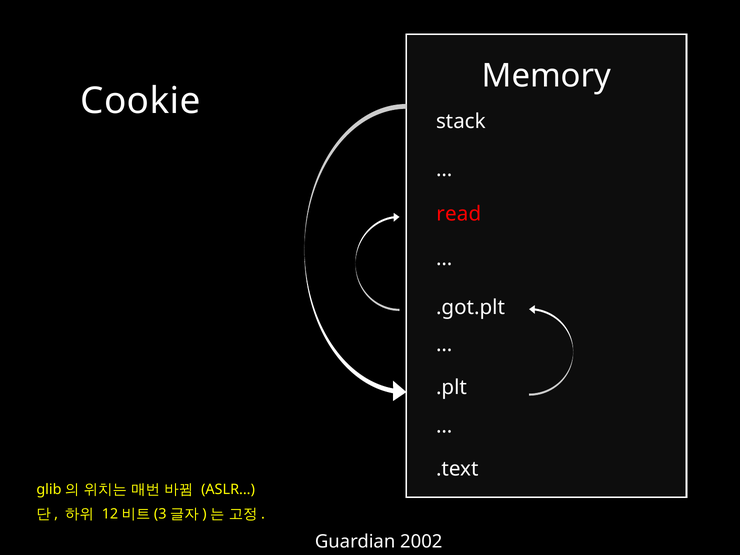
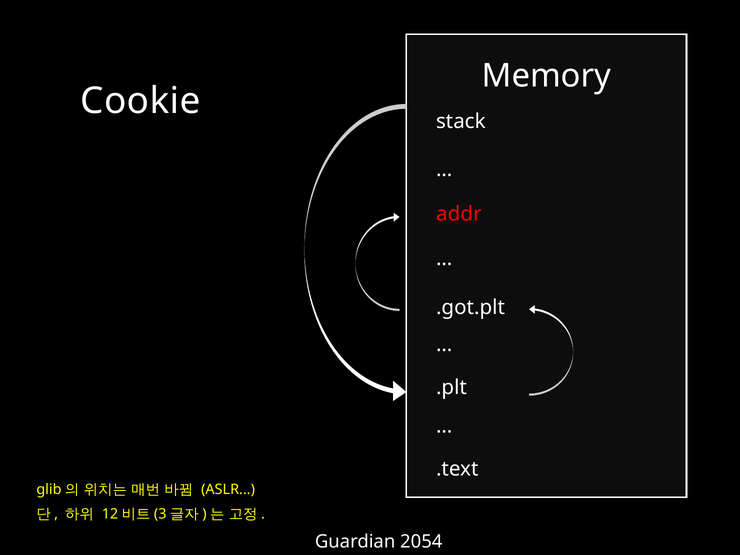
read: read -> addr (459, 214)
2002: 2002 -> 2054 (421, 542)
